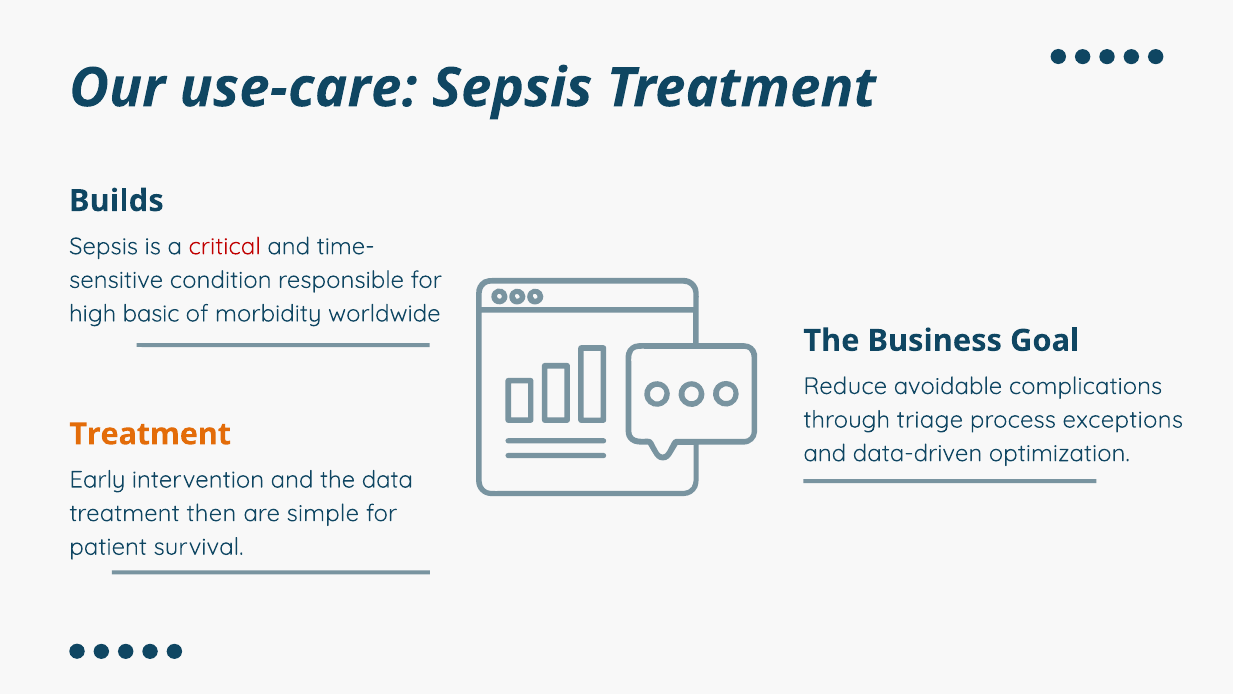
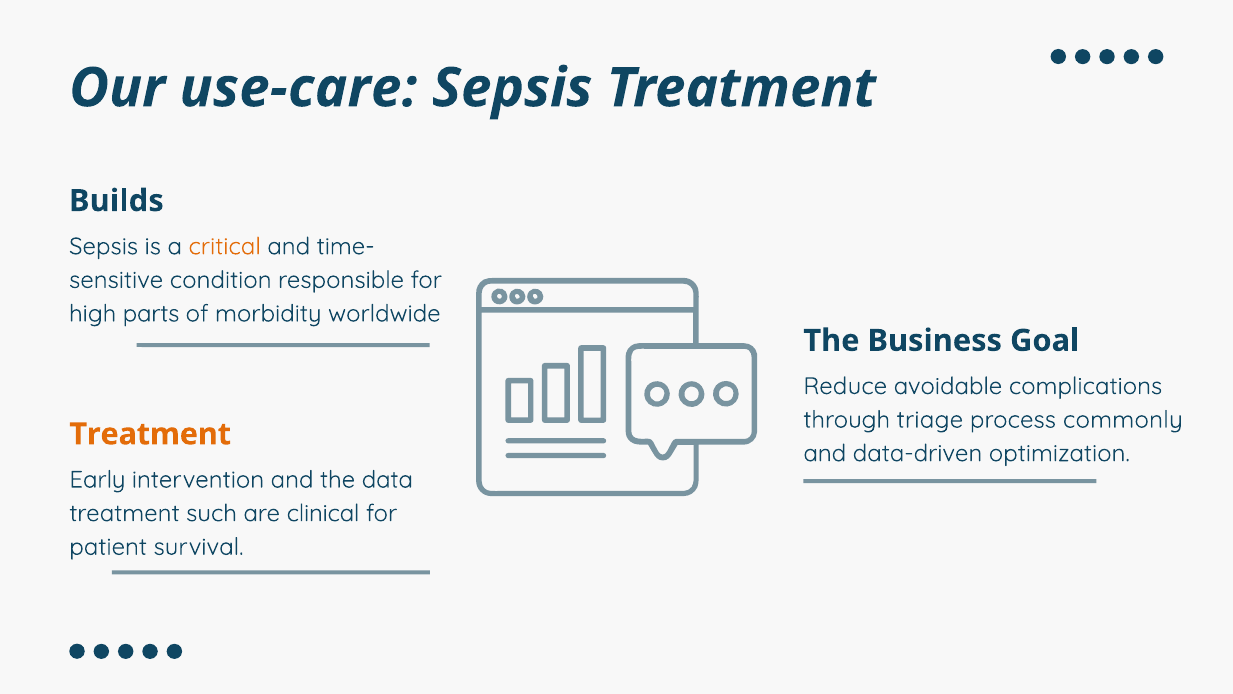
critical colour: red -> orange (225, 246)
basic: basic -> parts (151, 313)
exceptions: exceptions -> commonly (1123, 420)
then: then -> such (212, 513)
simple: simple -> clinical (323, 513)
